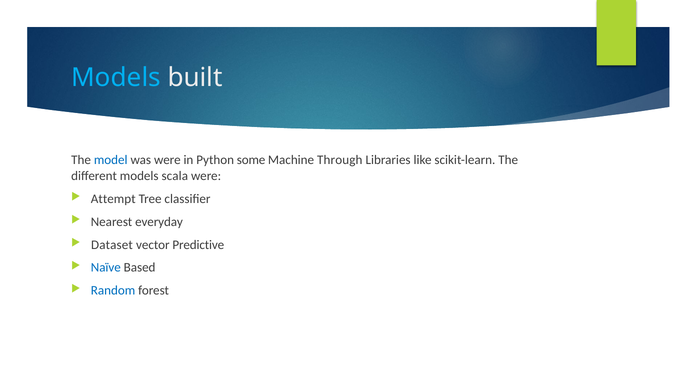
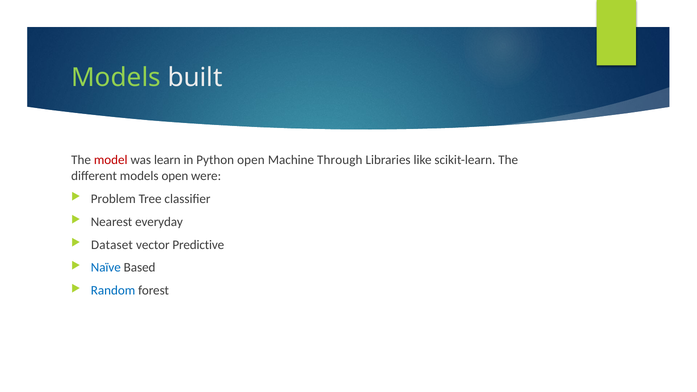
Models colour: light blue -> light green (116, 78)
model colour: blue -> red (111, 160)
was were: were -> learn (167, 160)
Python some: some -> open (251, 160)
models scala: scala -> open (175, 176)
Attempt: Attempt -> Problem (113, 199)
